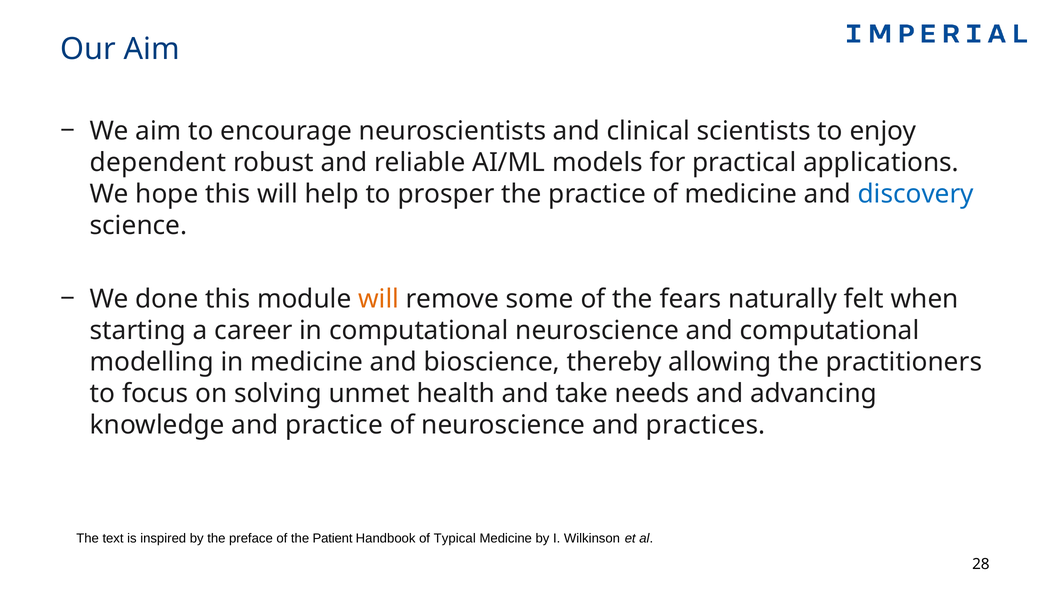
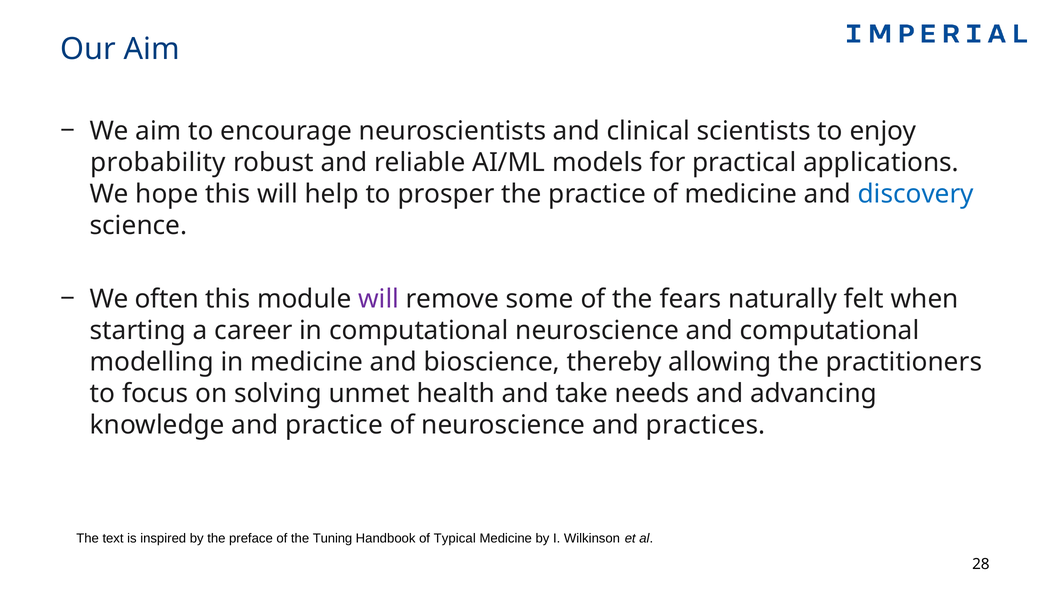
dependent: dependent -> probability (158, 162)
done: done -> often (167, 299)
will colour: orange -> purple (379, 299)
Patient: Patient -> Tuning (333, 538)
